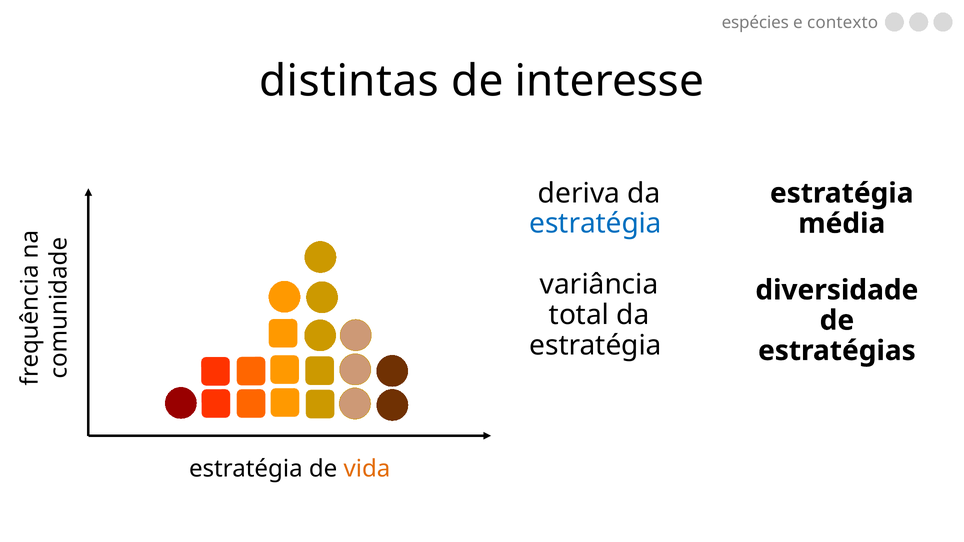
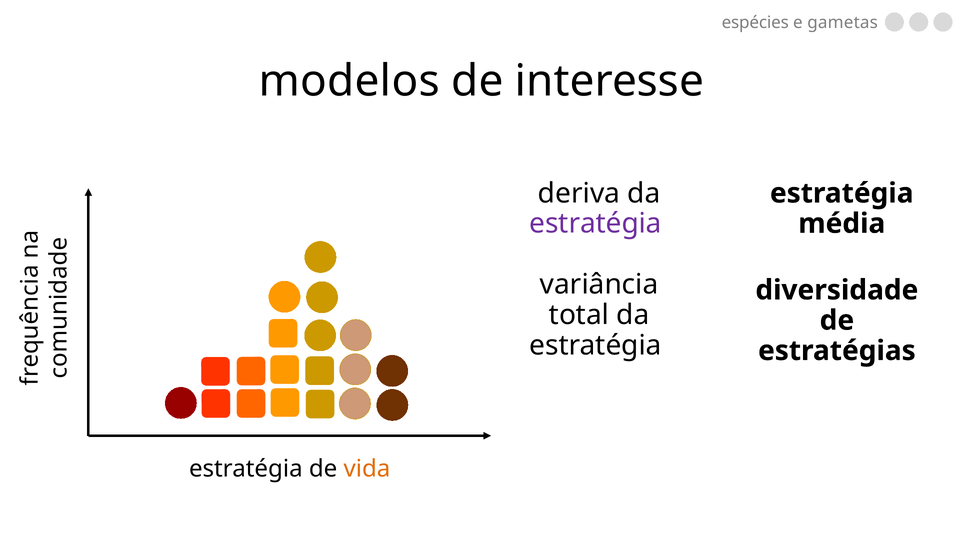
contexto: contexto -> gametas (843, 23)
distintas: distintas -> modelos (349, 81)
estratégia colour: blue -> purple (596, 224)
